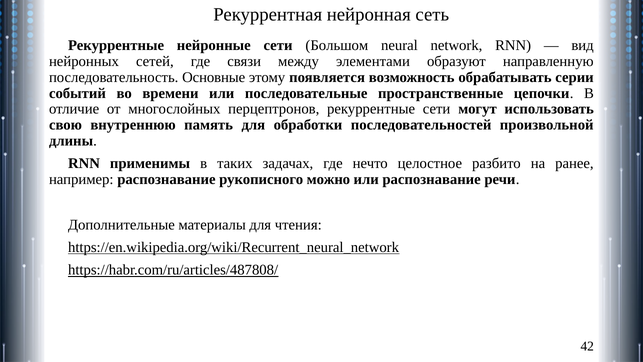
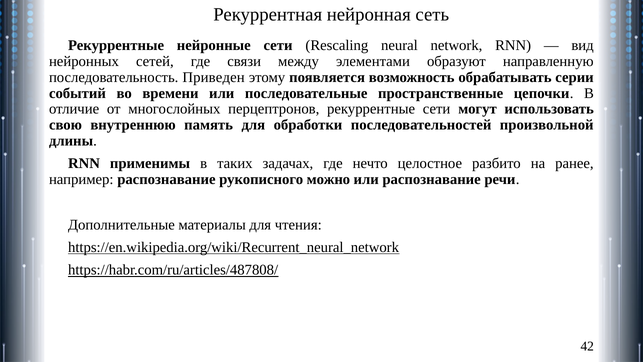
Большом: Большом -> Rescaling (337, 45)
Основные: Основные -> Приведен (214, 77)
